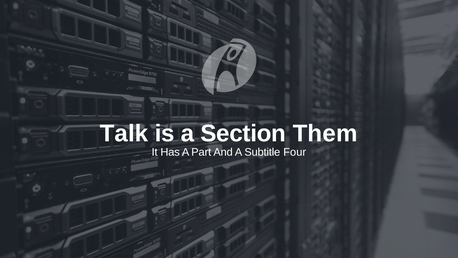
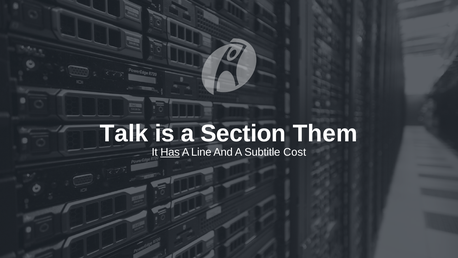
Has underline: none -> present (170, 152)
Part: Part -> Line (201, 152)
Four: Four -> Cost (295, 152)
